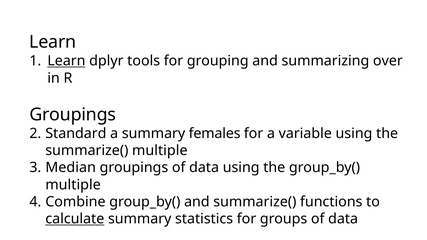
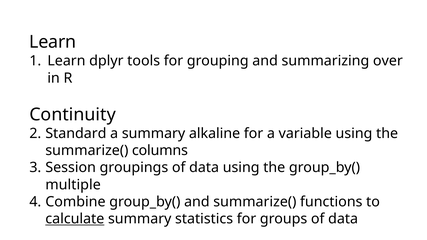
Learn underline: present -> none (66, 61)
Groupings: Groupings -> Continuity (73, 115)
females: females -> alkaline (215, 134)
summarize( multiple: multiple -> columns (160, 151)
Median: Median -> Session (71, 168)
